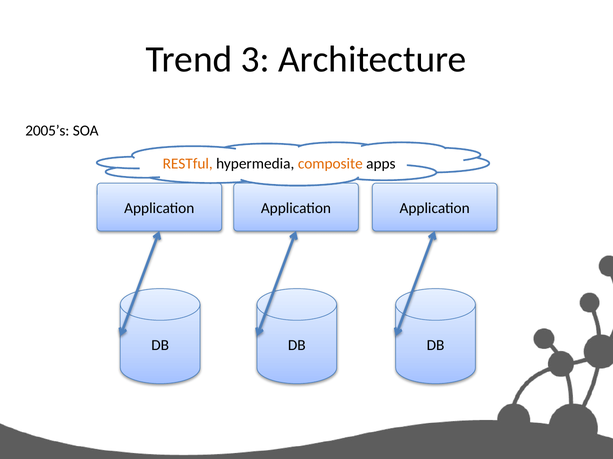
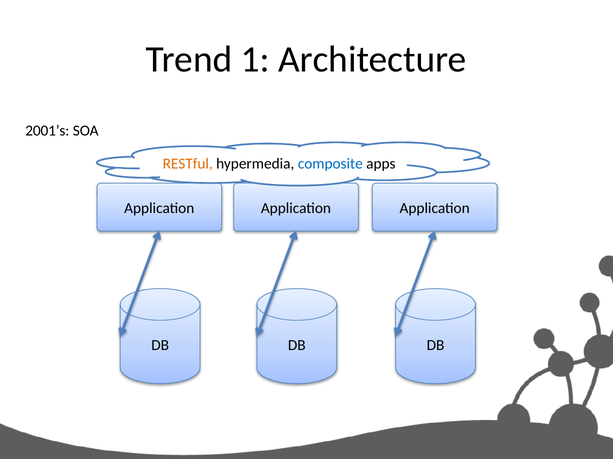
3: 3 -> 1 (255, 59)
2005’s: 2005’s -> 2001’s (47, 131)
composite colour: orange -> blue (330, 164)
